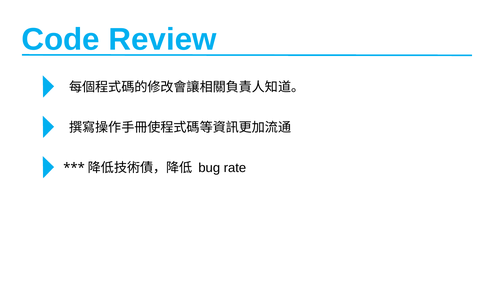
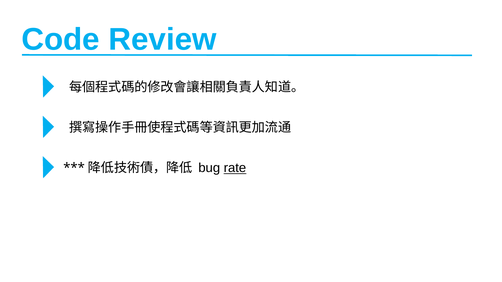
rate underline: none -> present (235, 168)
